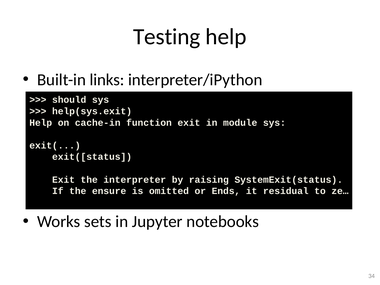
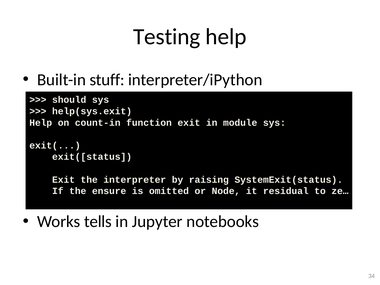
links: links -> stuff (107, 80)
cache-in: cache-in -> count-in (98, 123)
Ends: Ends -> Node (226, 191)
sets: sets -> tells (98, 222)
